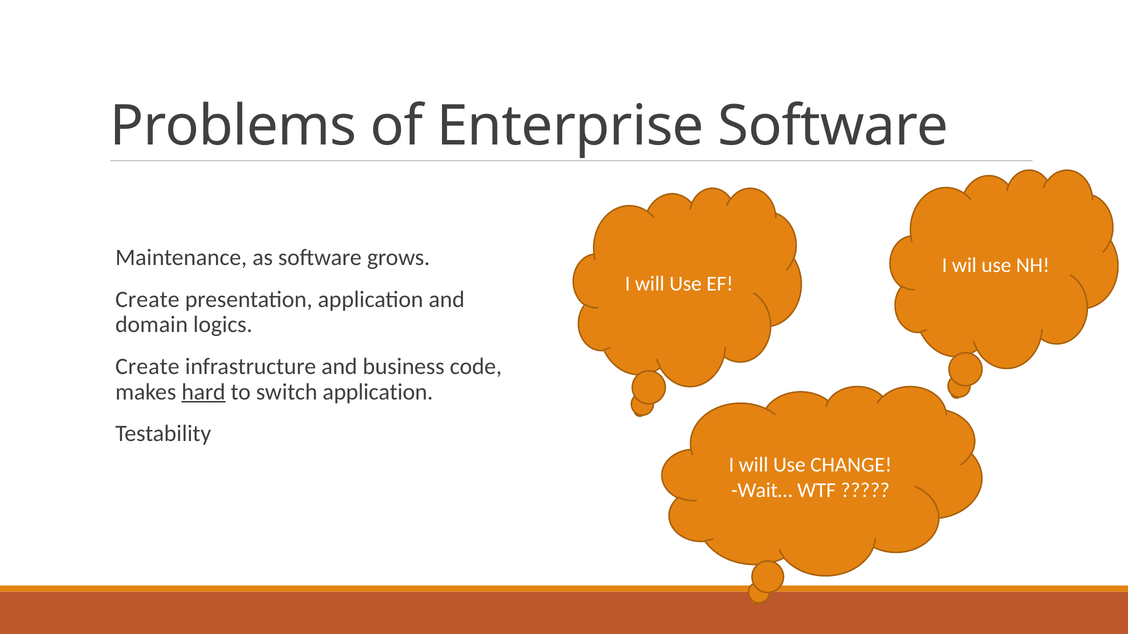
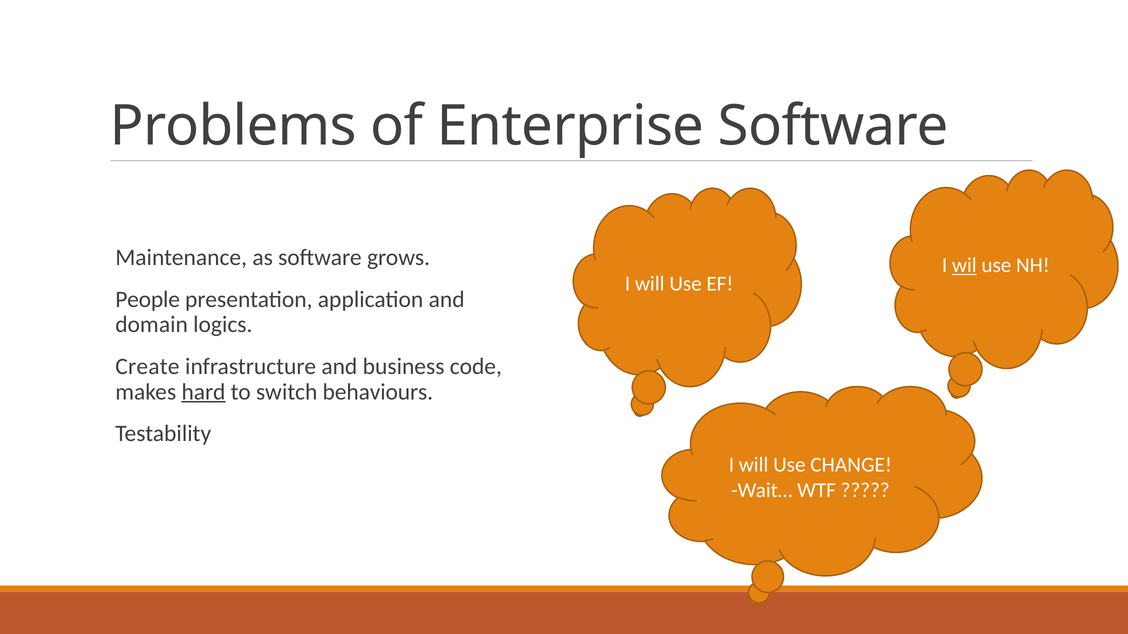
wil underline: none -> present (964, 266)
Create: Create -> People (148, 299)
switch application: application -> behaviours (378, 392)
